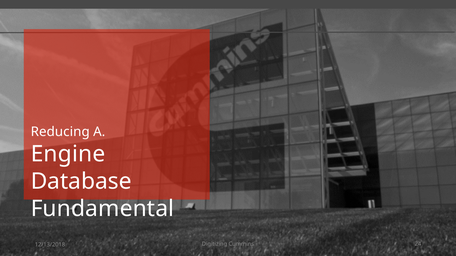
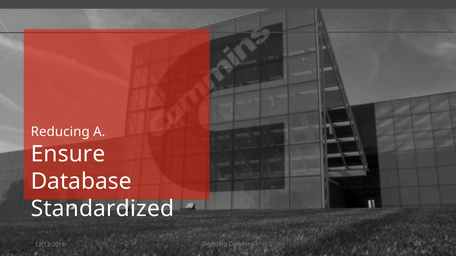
Engine: Engine -> Ensure (68, 154)
Fundamental: Fundamental -> Standardized (102, 209)
